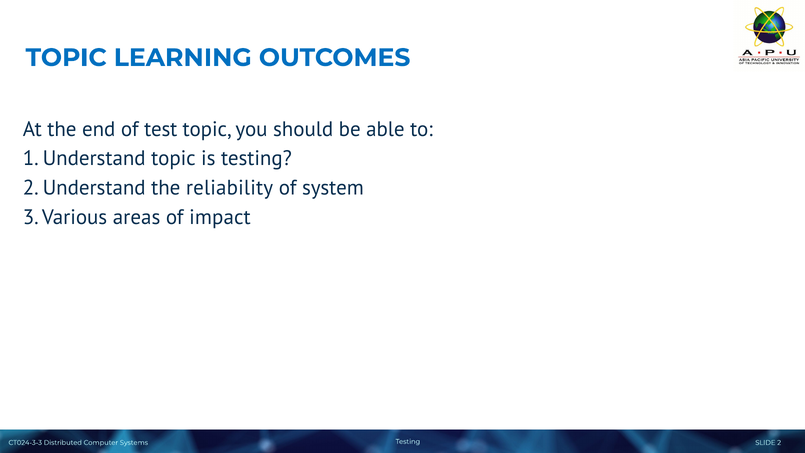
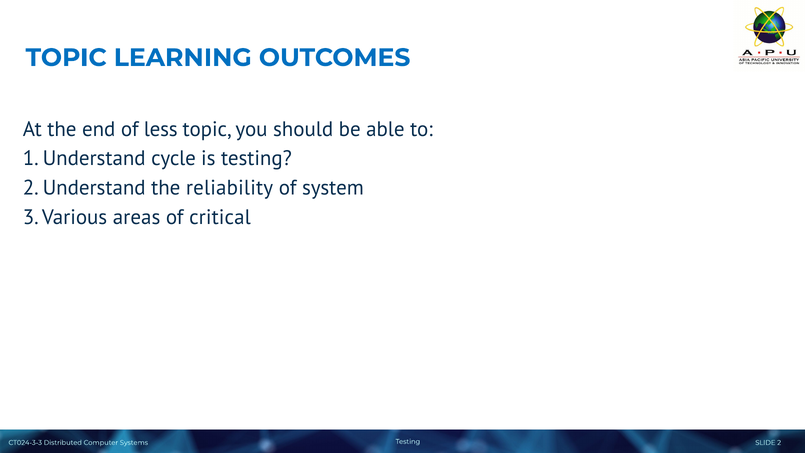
test: test -> less (161, 129)
Understand topic: topic -> cycle (173, 158)
impact: impact -> critical (220, 217)
